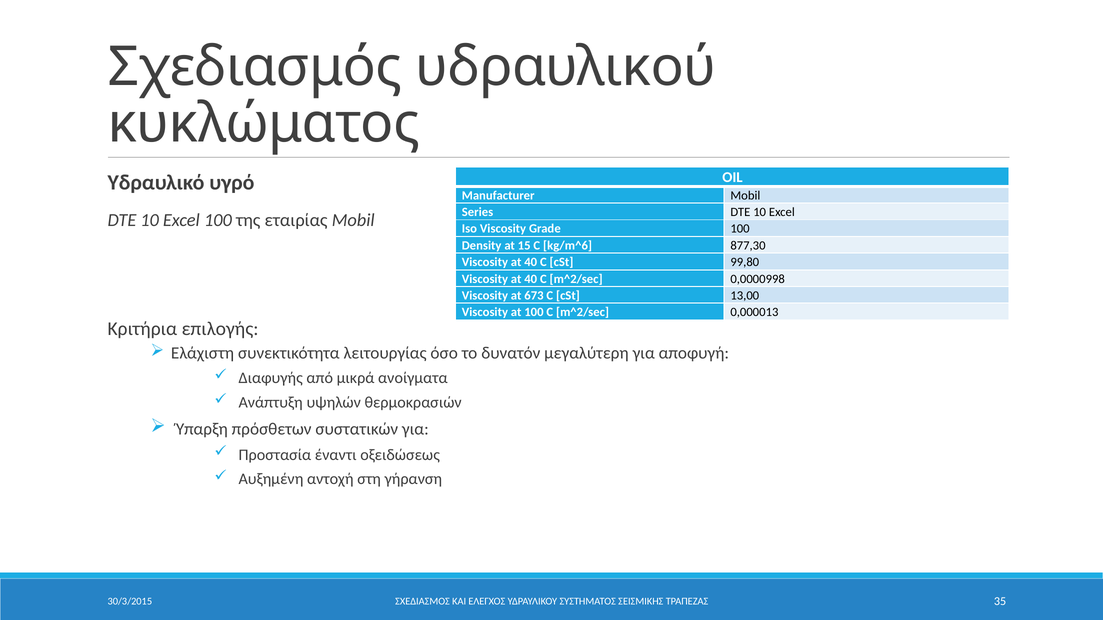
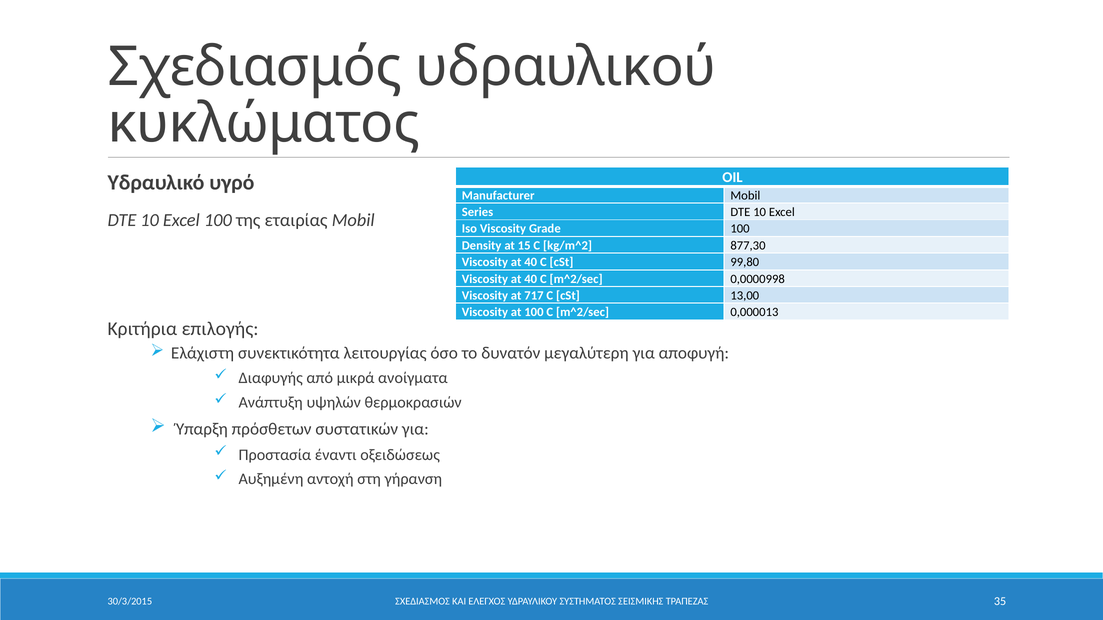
kg/m^6: kg/m^6 -> kg/m^2 (568, 246)
673: 673 -> 717 (534, 296)
